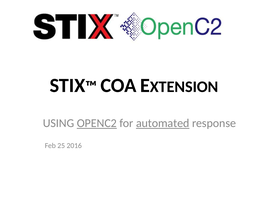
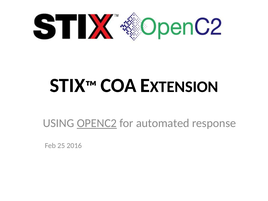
automated underline: present -> none (163, 123)
